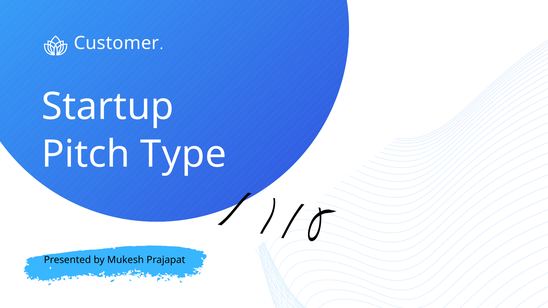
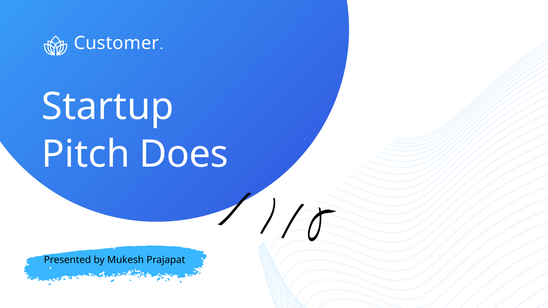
Type: Type -> Does (184, 154)
